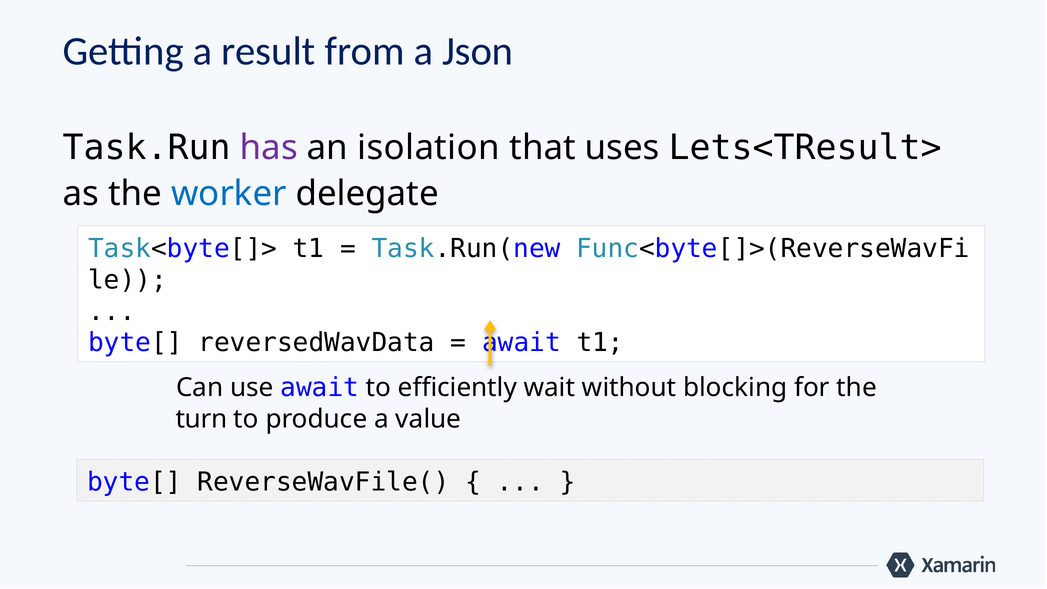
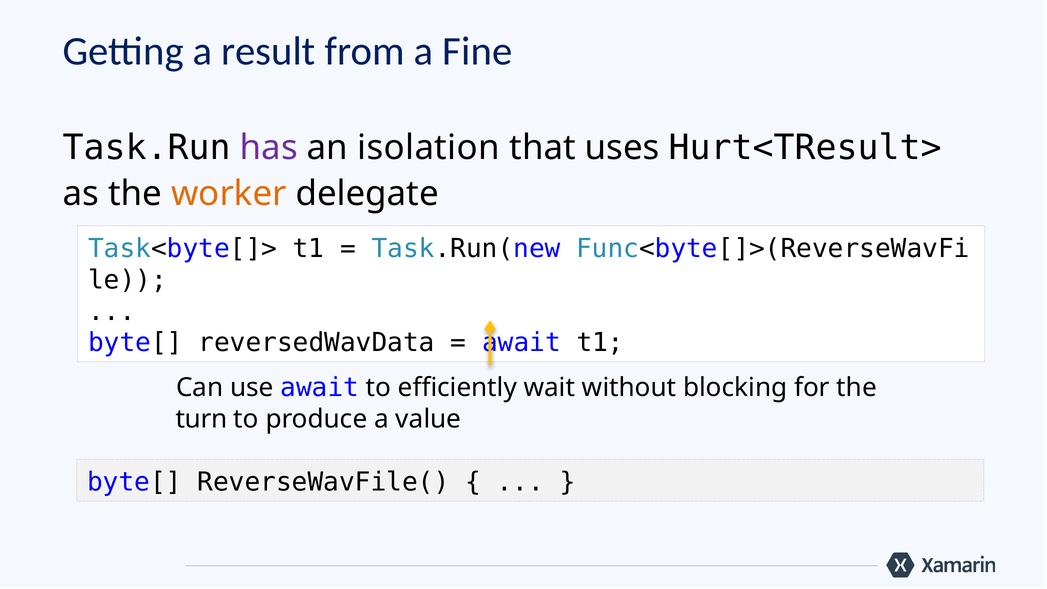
Json: Json -> Fine (477, 51)
Lets<TResult>: Lets<TResult> -> Hurt<TResult> (805, 148)
worker colour: blue -> orange (229, 194)
